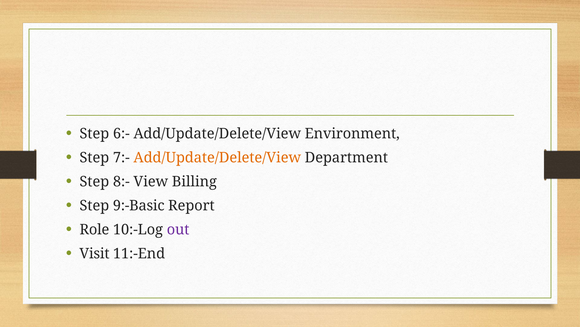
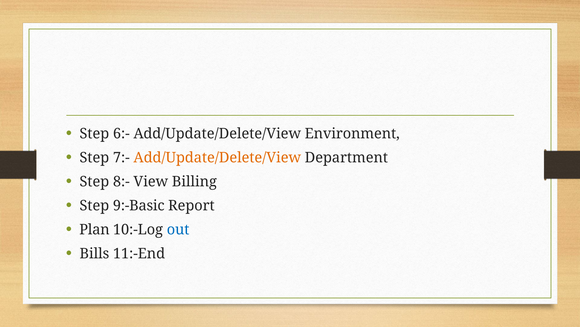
Role: Role -> Plan (94, 229)
out colour: purple -> blue (178, 229)
Visit: Visit -> Bills (94, 253)
